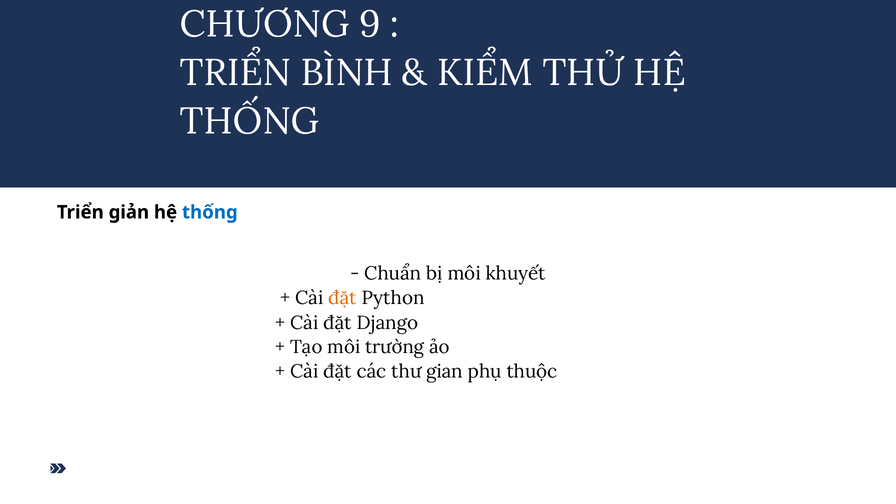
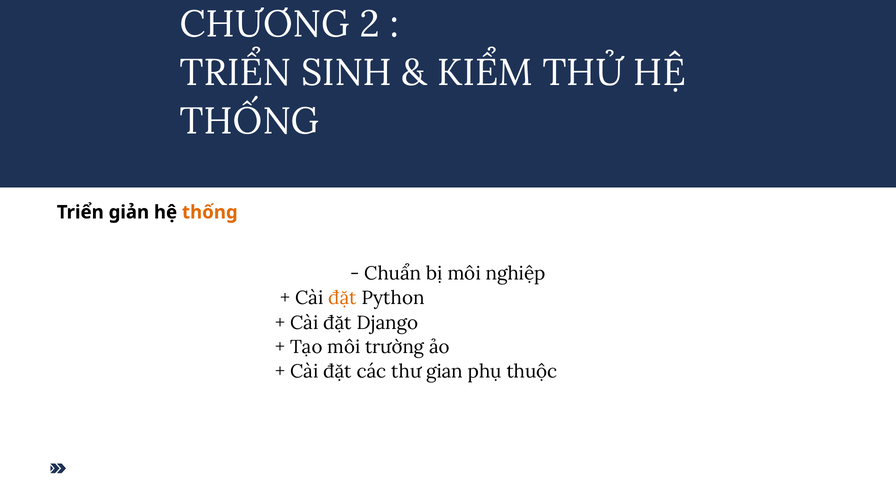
9: 9 -> 2 (370, 24)
BÌNH: BÌNH -> SINH (347, 73)
thống colour: blue -> orange (210, 212)
khuyết: khuyết -> nghiệp (516, 274)
